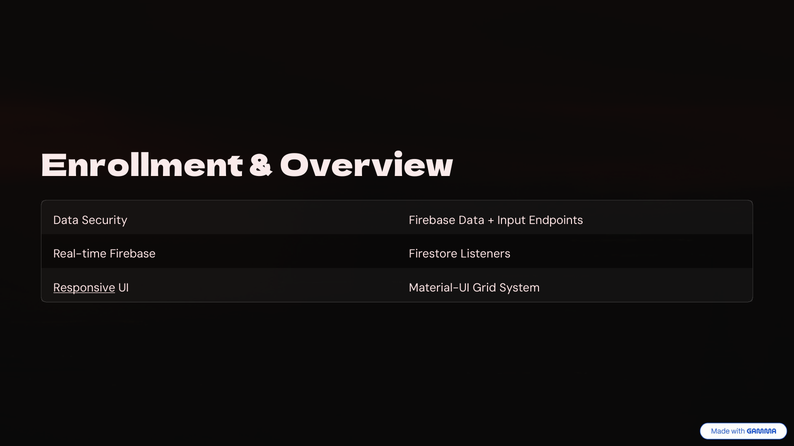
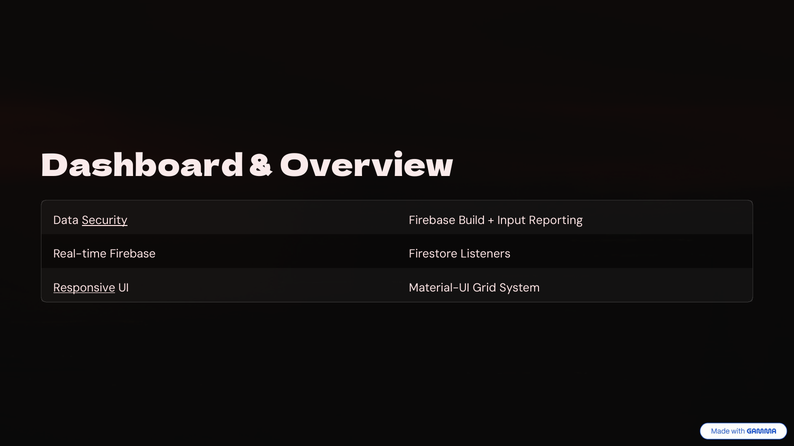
Enrollment: Enrollment -> Dashboard (142, 166)
Security underline: none -> present (105, 221)
Firebase Data: Data -> Build (472, 221)
Endpoints: Endpoints -> Reporting (556, 221)
